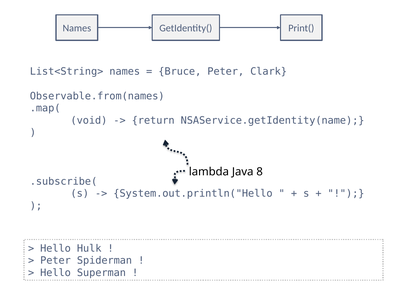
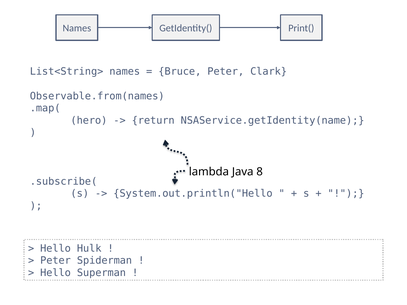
void: void -> hero (89, 121)
